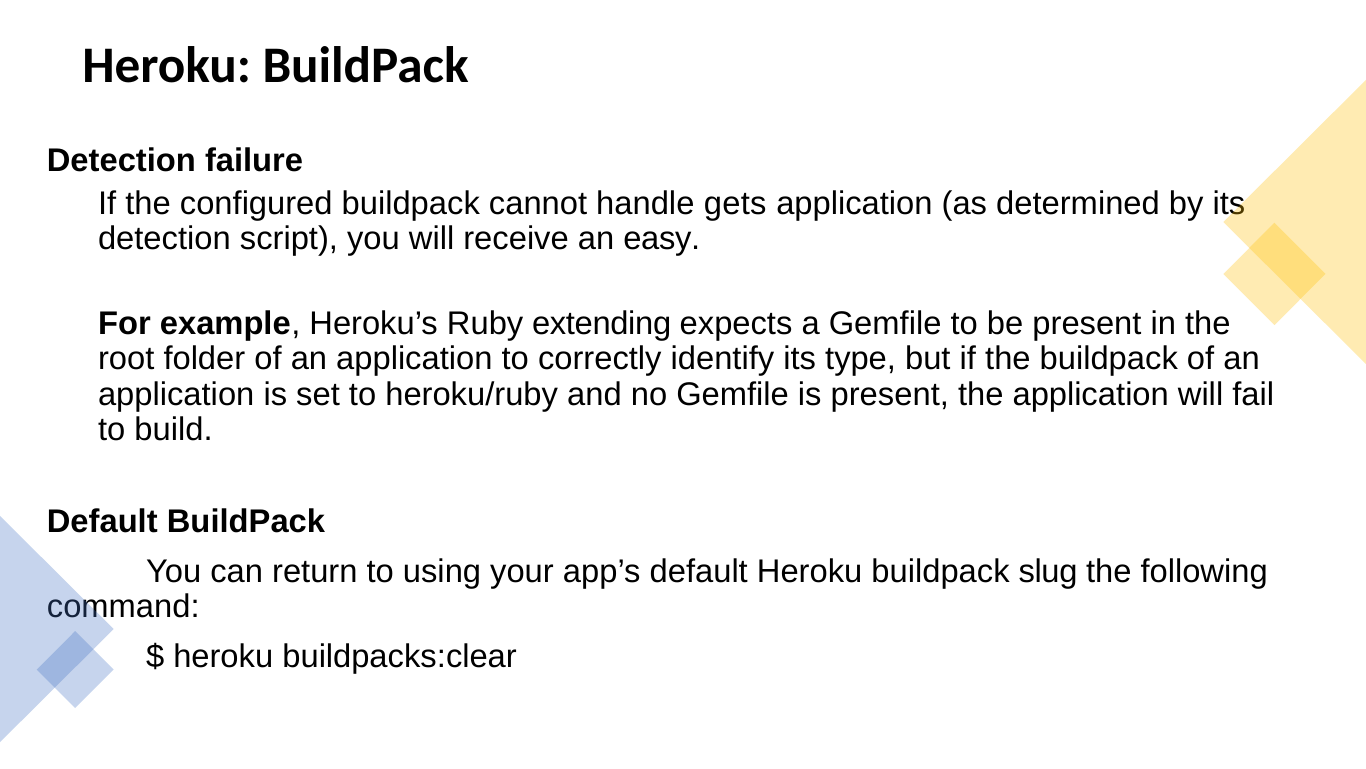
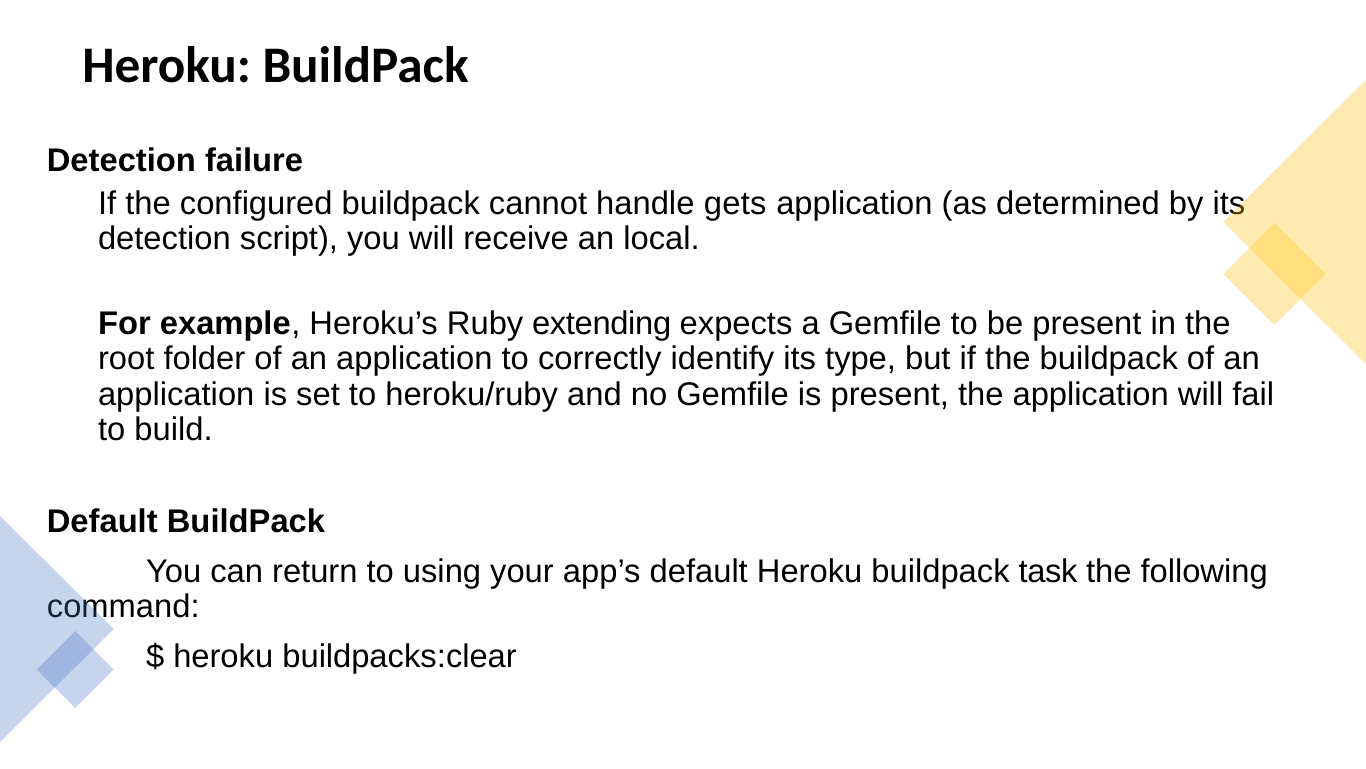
easy: easy -> local (662, 239)
slug: slug -> task (1048, 571)
